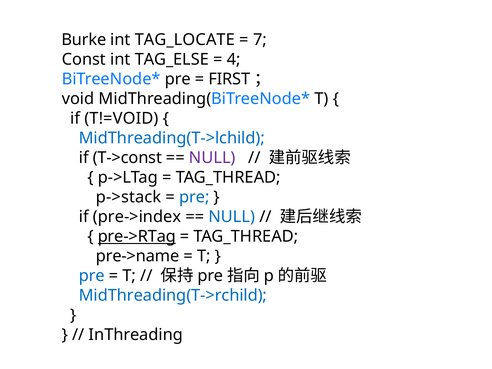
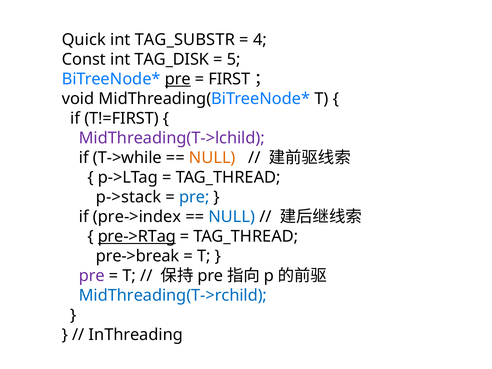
Burke: Burke -> Quick (84, 40)
TAG_LOCATE: TAG_LOCATE -> TAG_SUBSTR (185, 40)
7: 7 -> 4 (260, 40)
TAG_ELSE: TAG_ELSE -> TAG_DISK (172, 59)
4: 4 -> 5 (234, 59)
pre underline: none -> present (178, 79)
T!=VOID: T!=VOID -> T!=FIRST (122, 118)
MidThreading(T->lchild colour: blue -> purple (172, 138)
T->const: T->const -> T->while (127, 158)
NULL colour: purple -> orange (212, 158)
pre->name: pre->name -> pre->break (138, 256)
pre colour: blue -> purple (92, 276)
